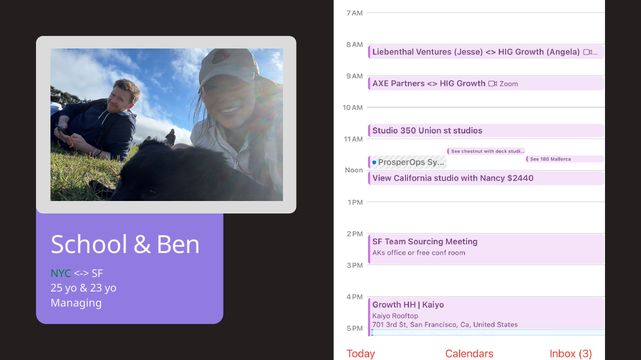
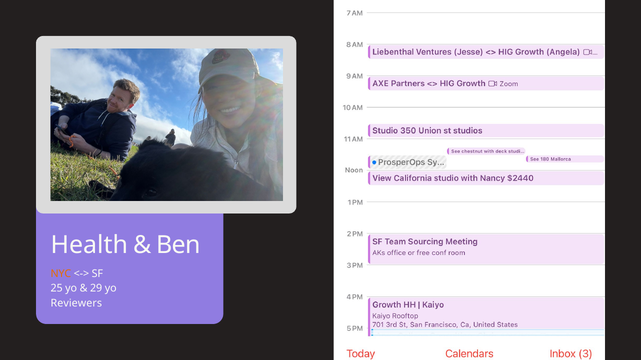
School: School -> Health (89, 246)
NYC colour: green -> orange (61, 274)
23: 23 -> 29 (96, 289)
Managing: Managing -> Reviewers (76, 304)
